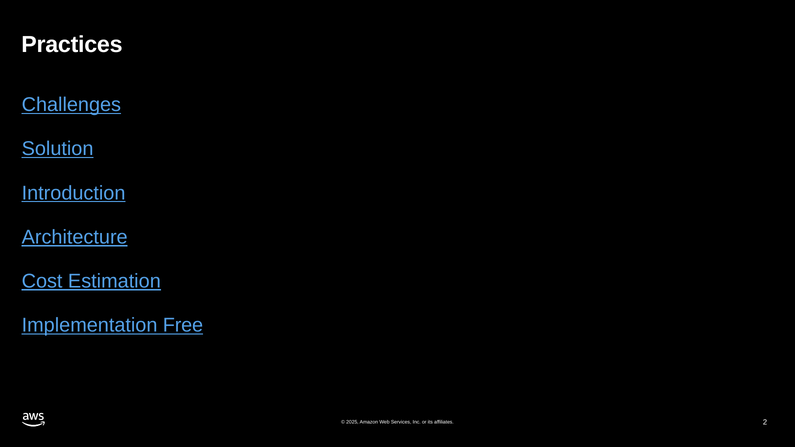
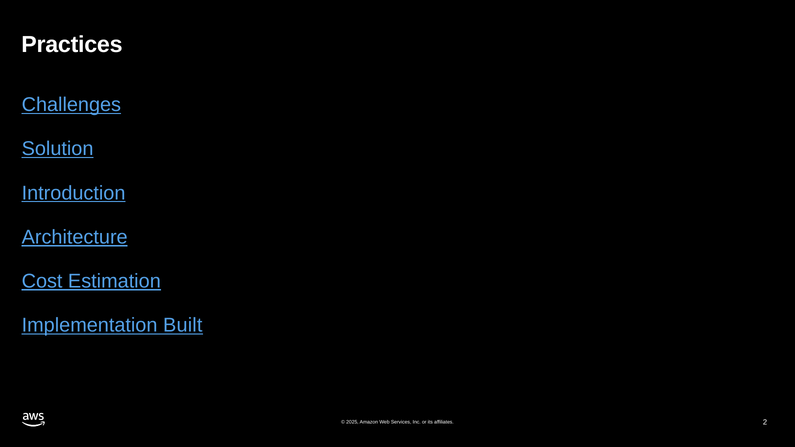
Free: Free -> Built (183, 325)
